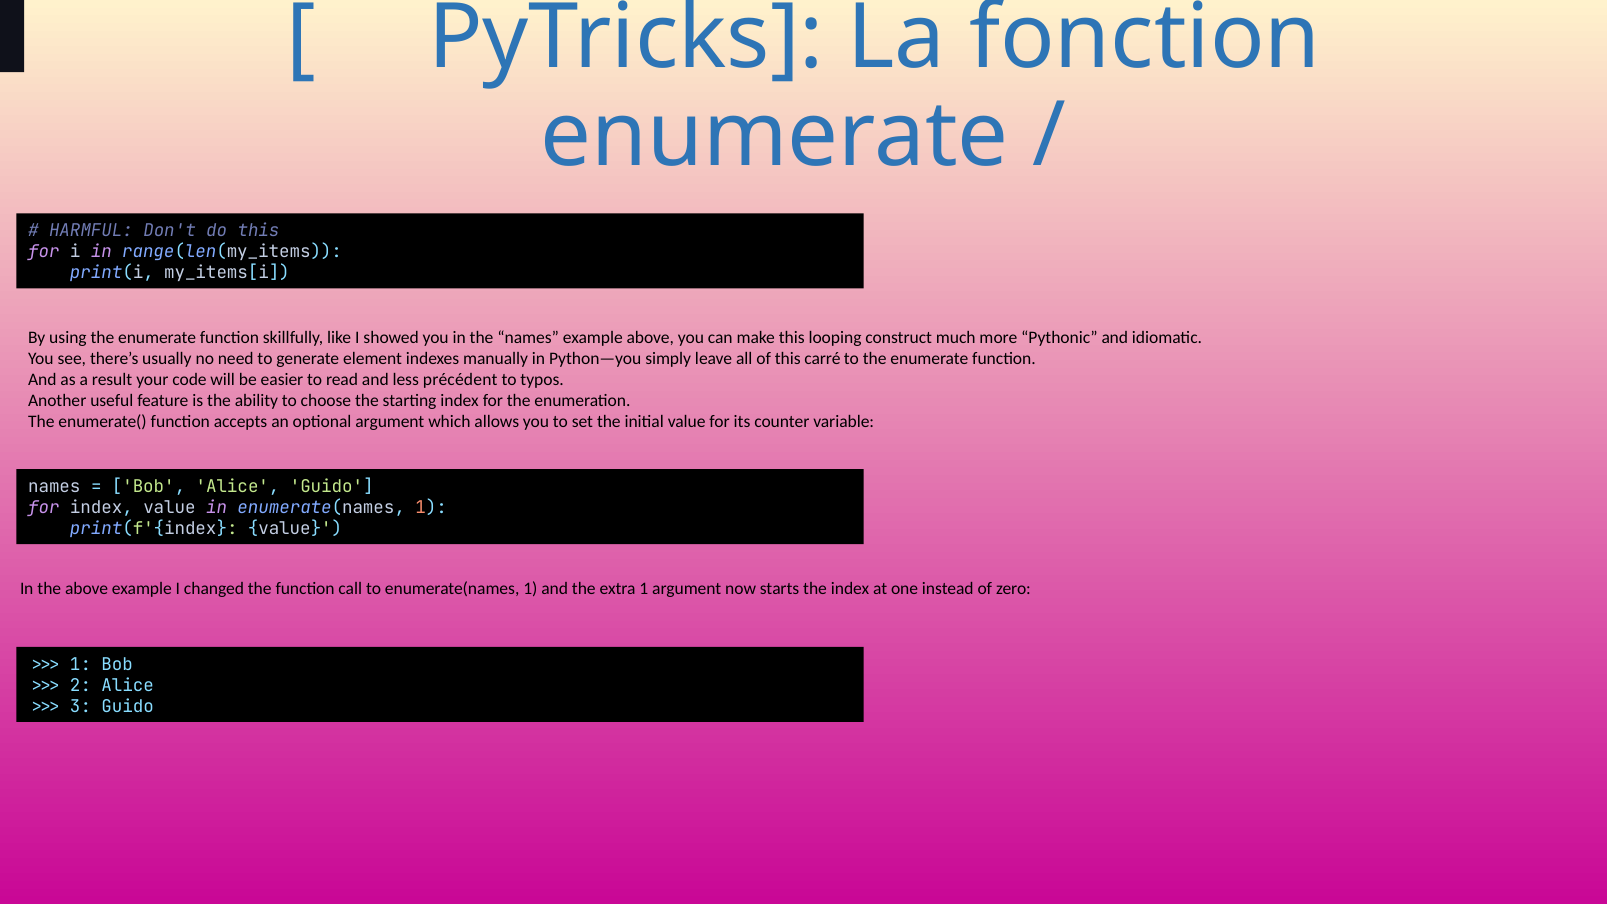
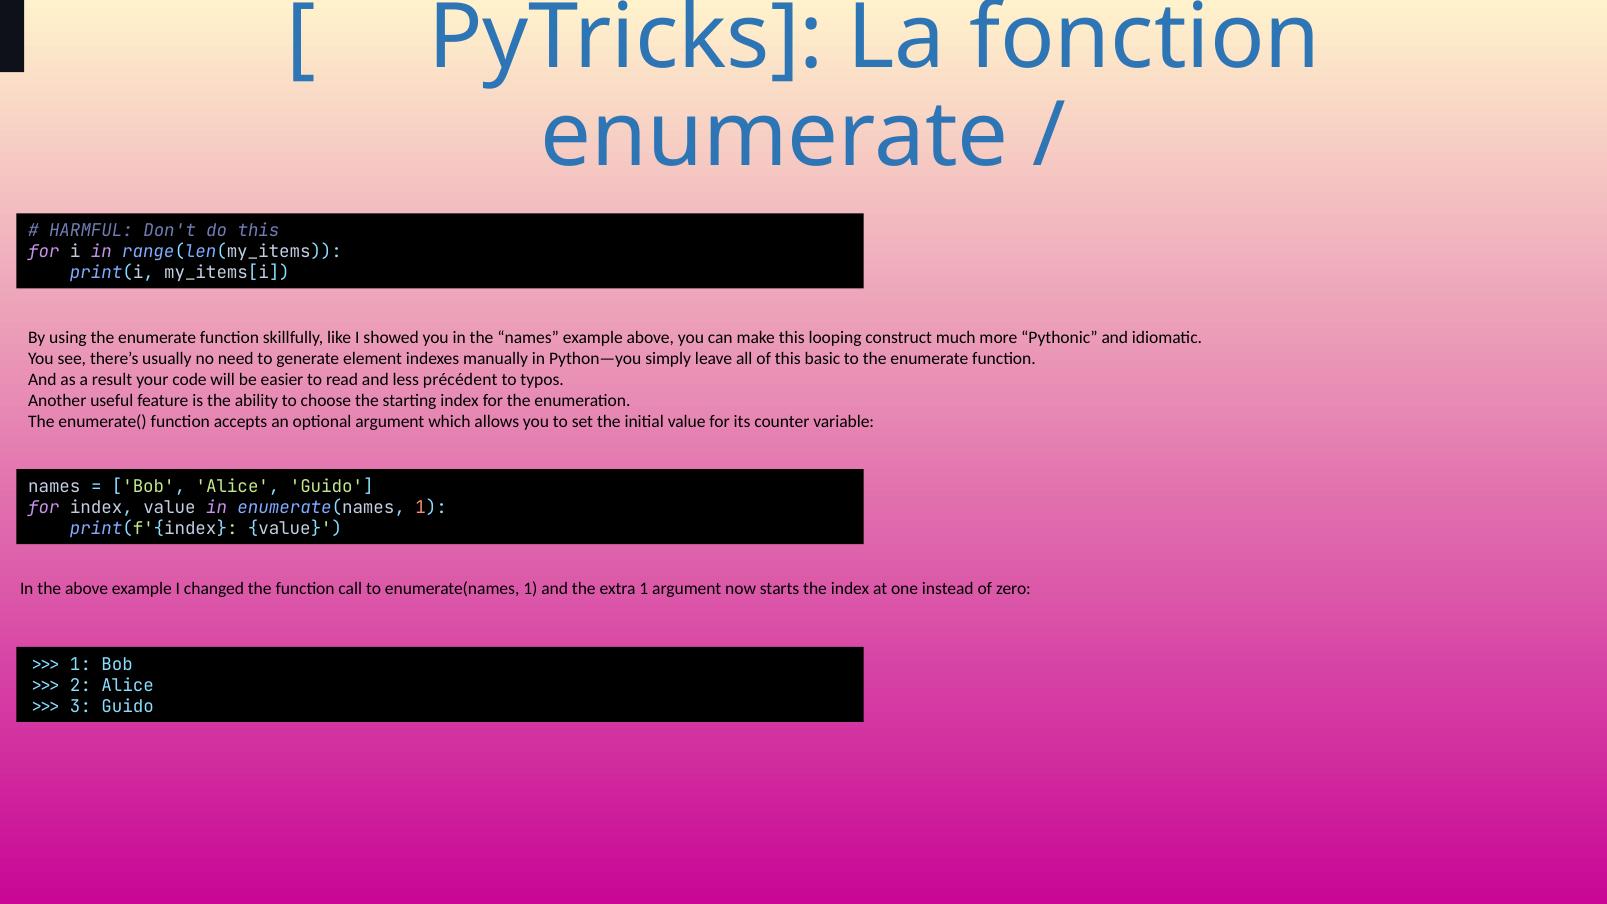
carré: carré -> basic (822, 358)
